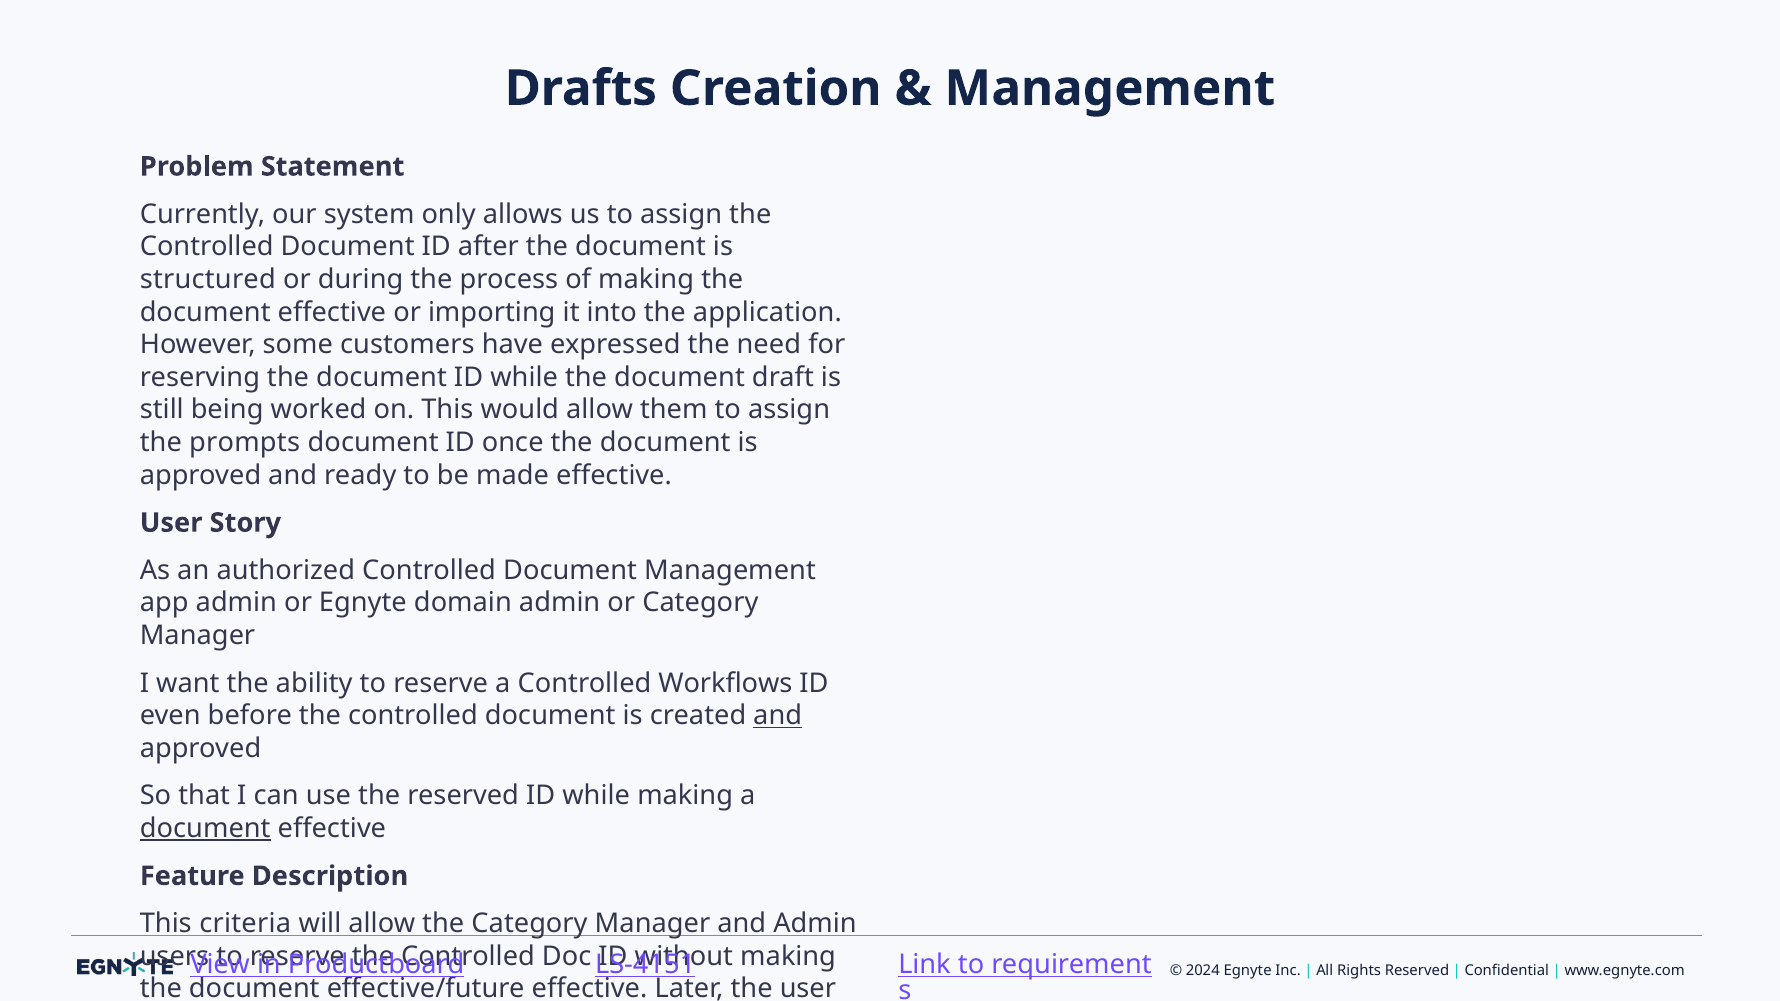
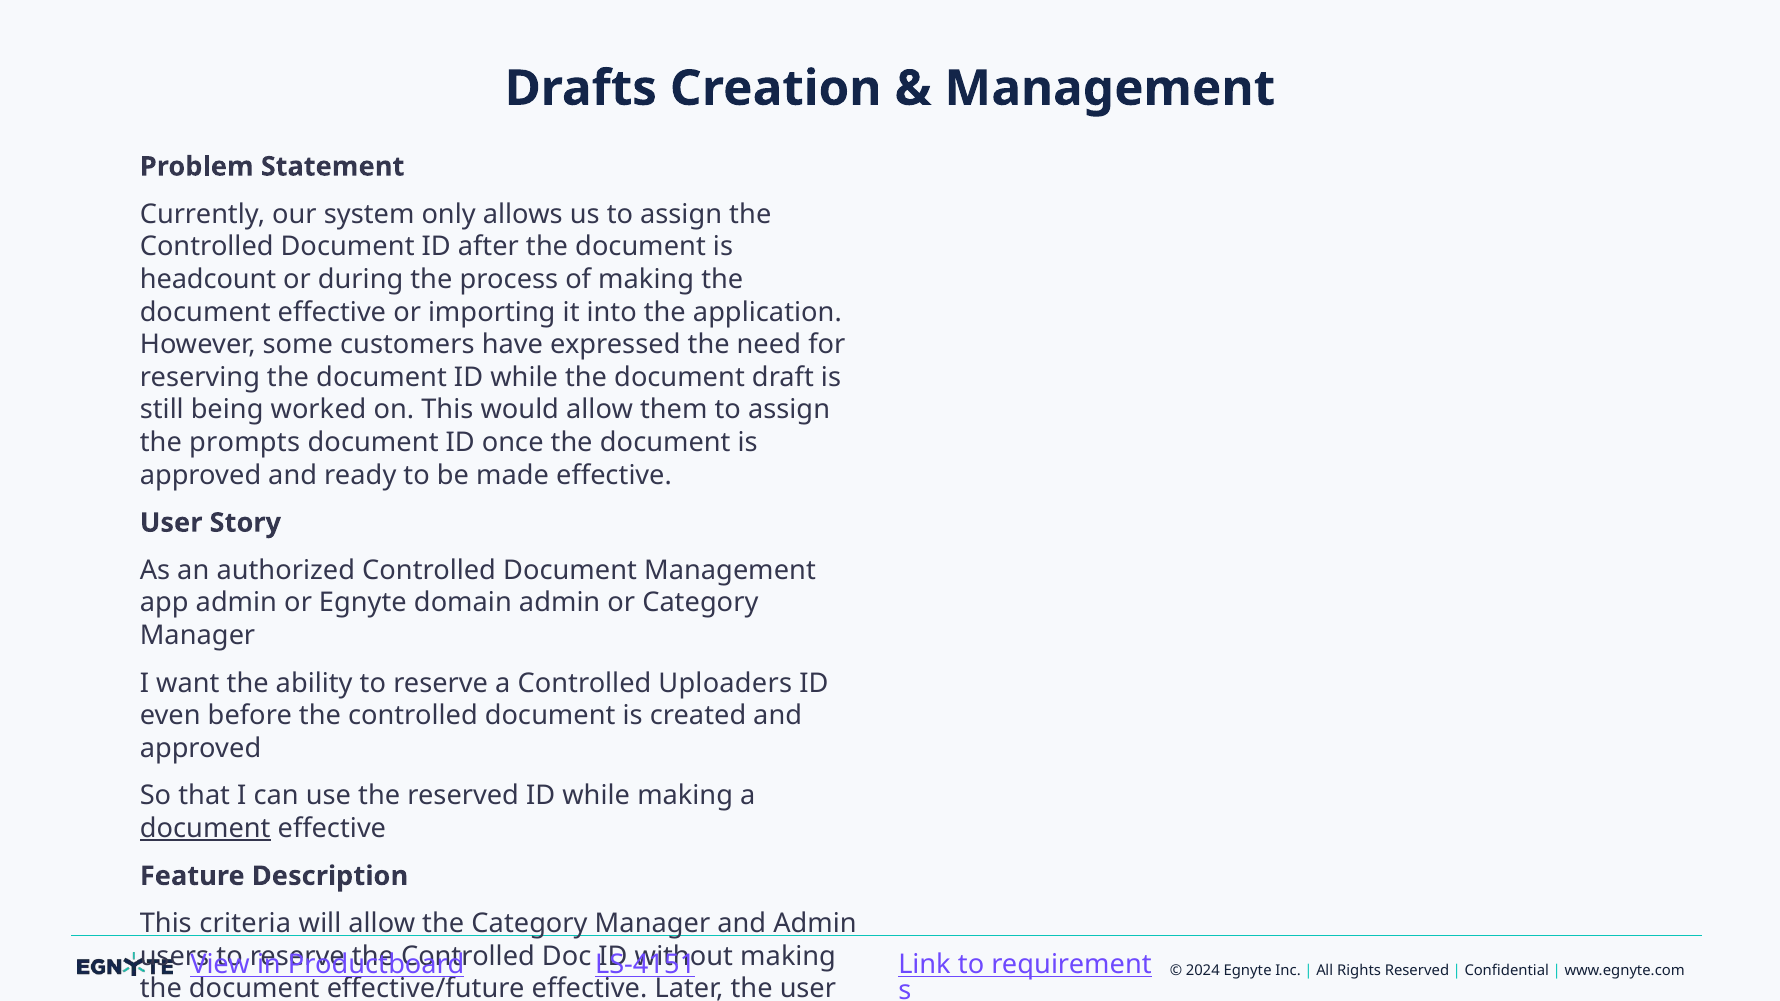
structured: structured -> headcount (208, 279)
Workflows: Workflows -> Uploaders (725, 683)
and underline: present -> none (778, 716)
